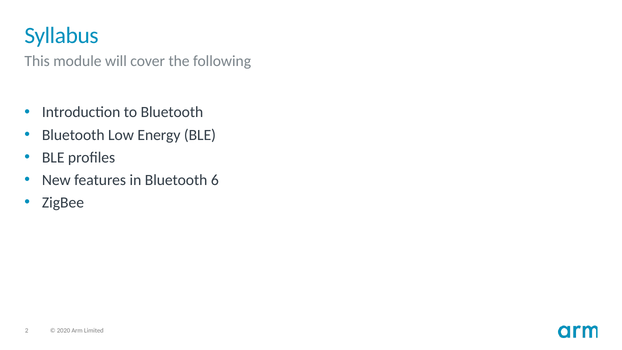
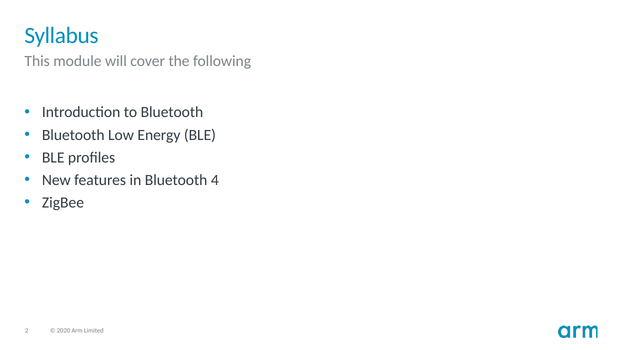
6: 6 -> 4 (215, 180)
